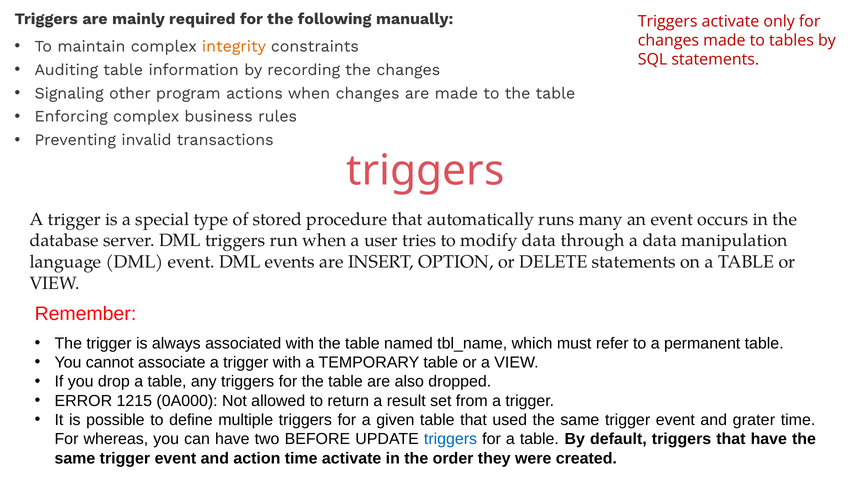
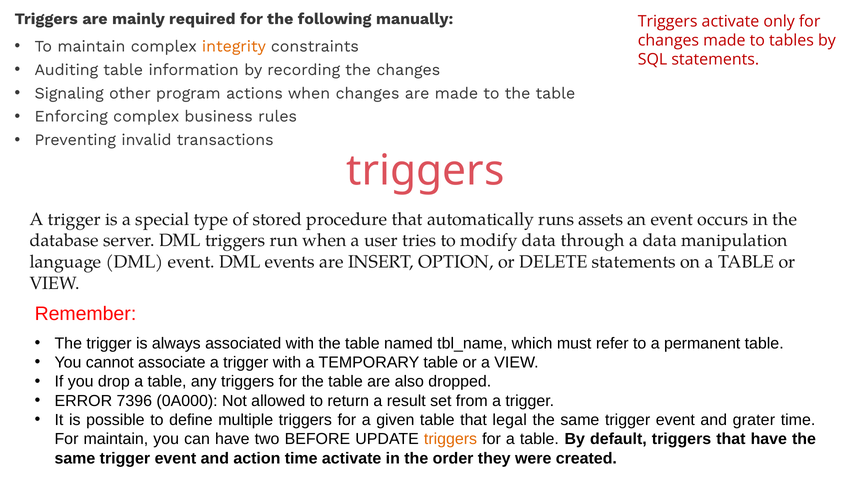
many: many -> assets (601, 219)
1215: 1215 -> 7396 (134, 401)
used: used -> legal (510, 420)
For whereas: whereas -> maintain (116, 439)
triggers colour: blue -> orange (451, 439)
